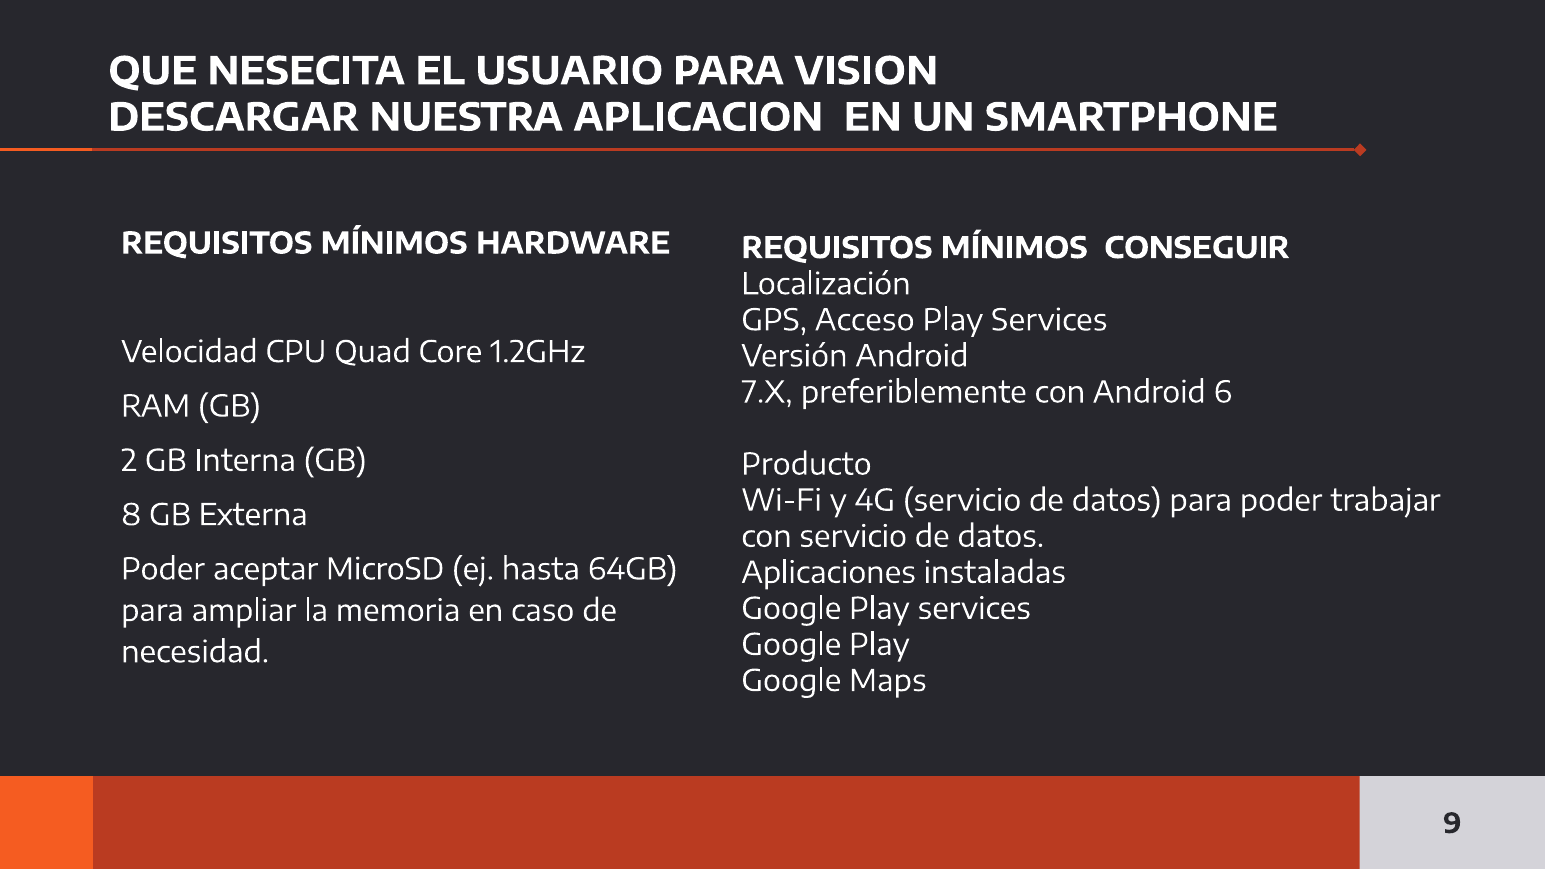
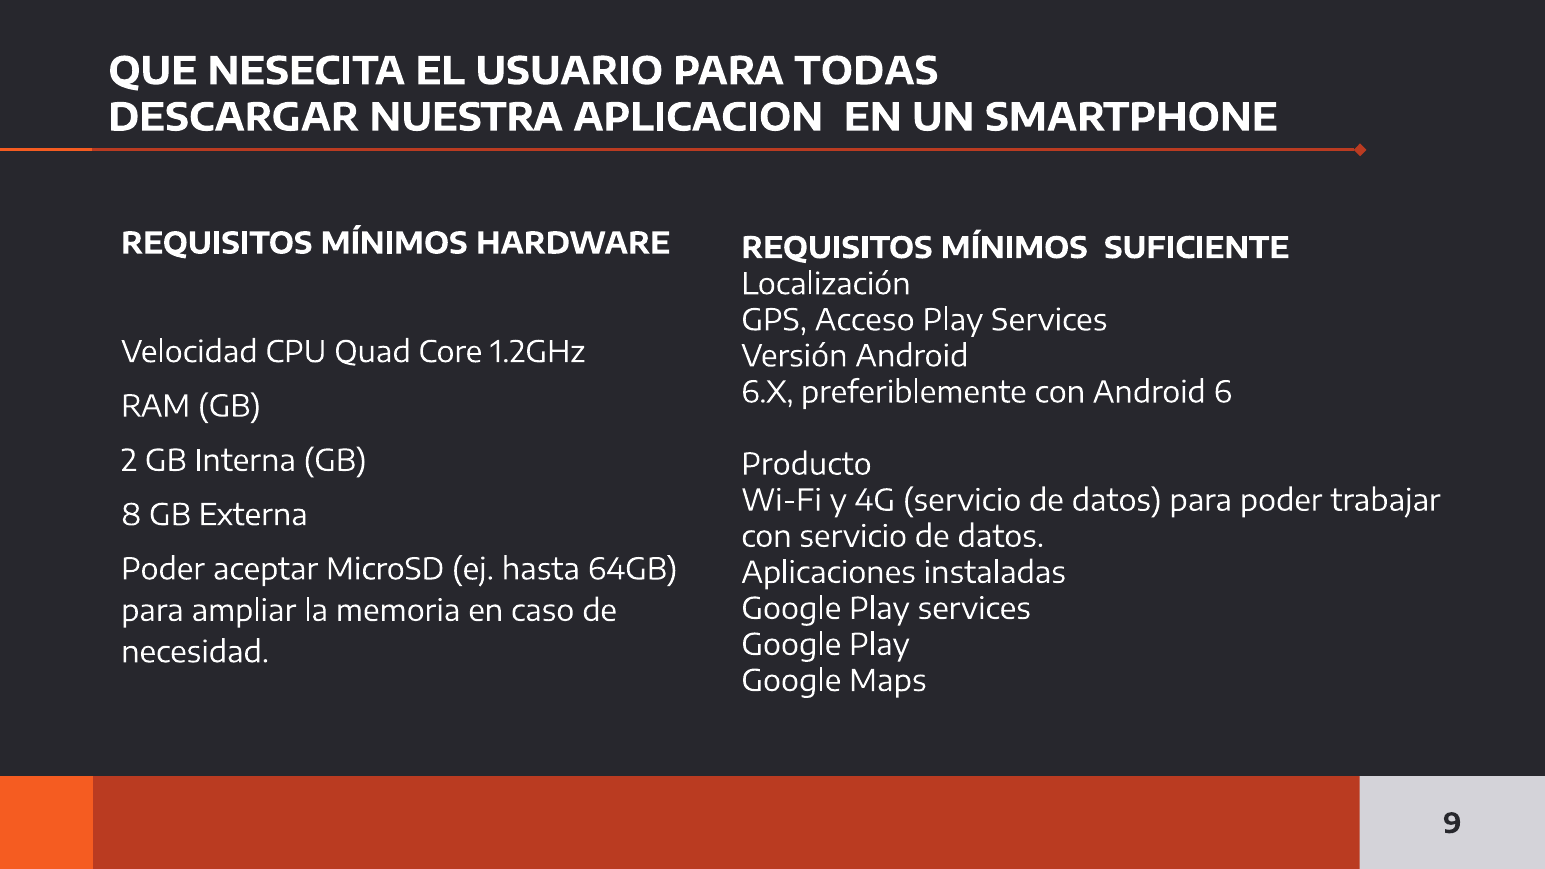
VISION: VISION -> TODAS (866, 72)
CONSEGUIR: CONSEGUIR -> SUFICIENTE (1197, 248)
7.X: 7.X -> 6.X (767, 393)
